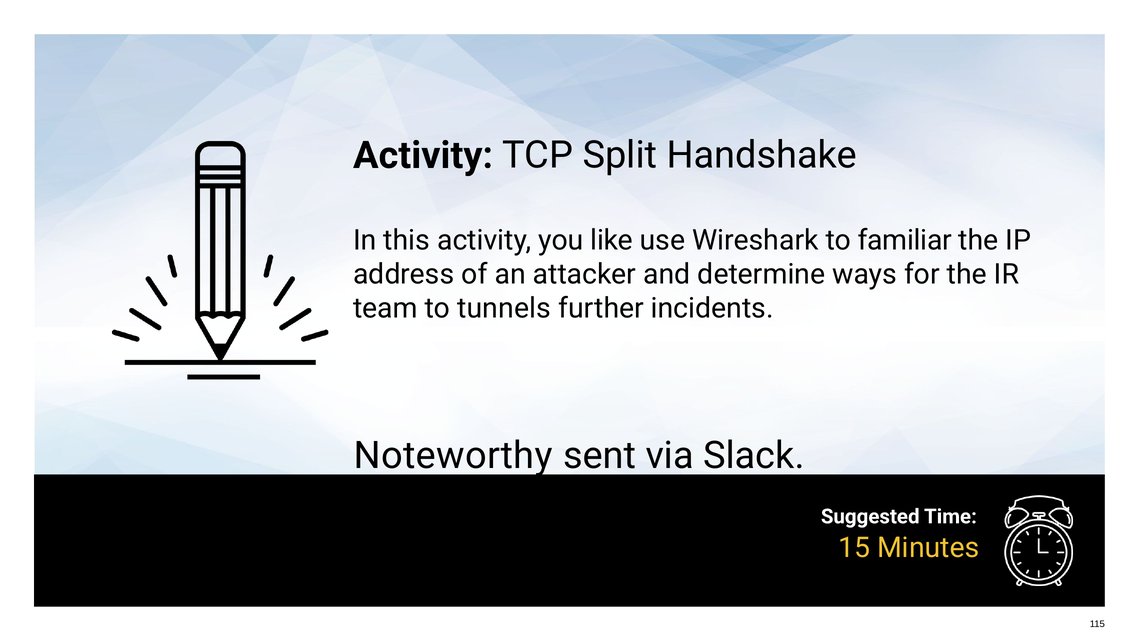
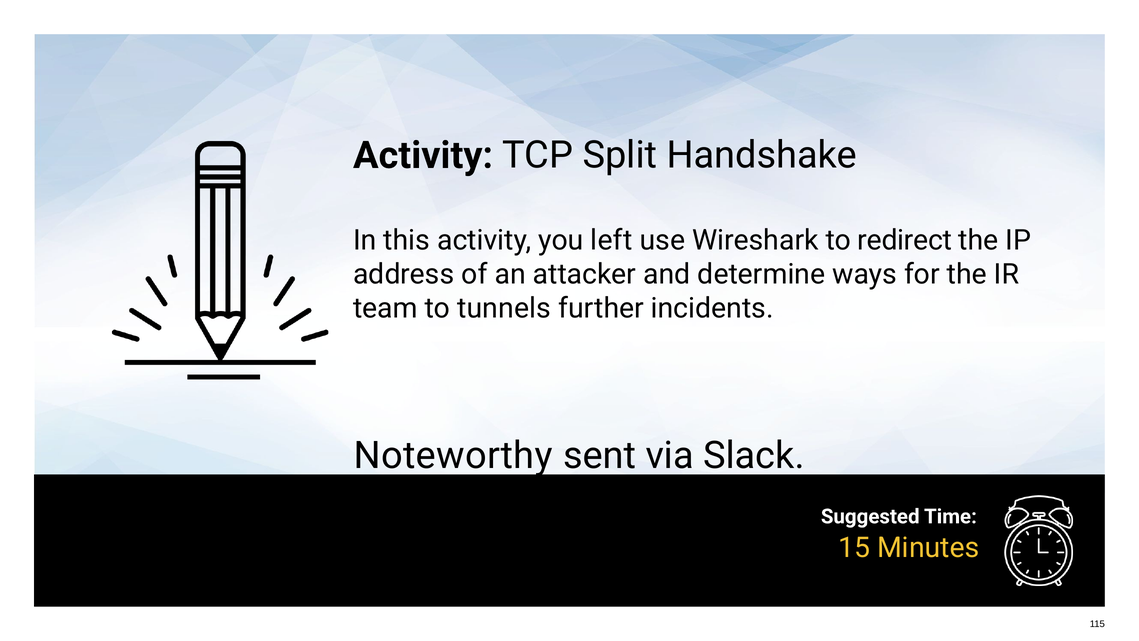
like: like -> left (611, 240)
familiar: familiar -> redirect (905, 240)
